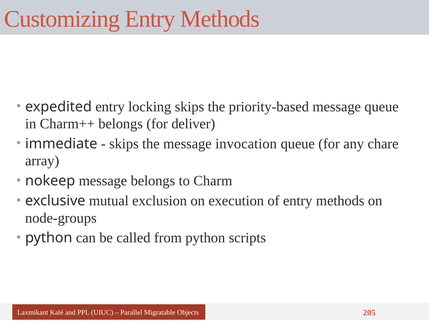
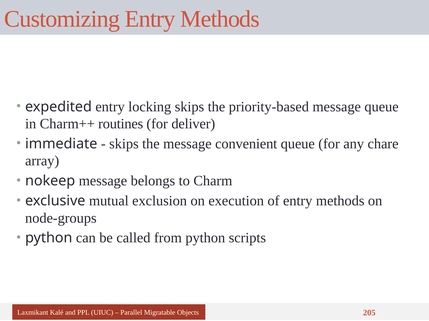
Charm++ belongs: belongs -> routines (121, 124)
invocation: invocation -> convenient (246, 144)
